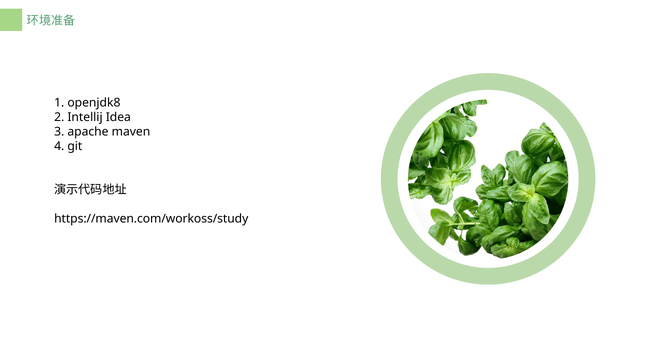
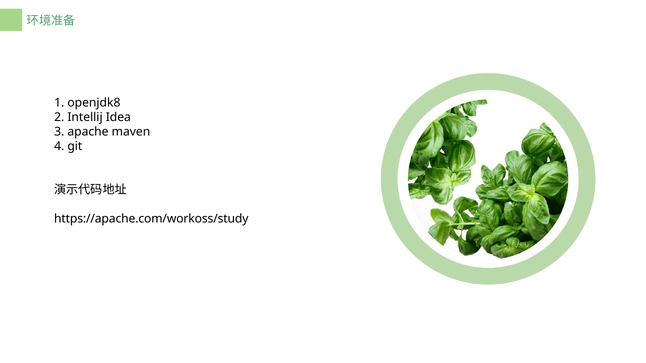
https://maven.com/workoss/study: https://maven.com/workoss/study -> https://apache.com/workoss/study (151, 219)
